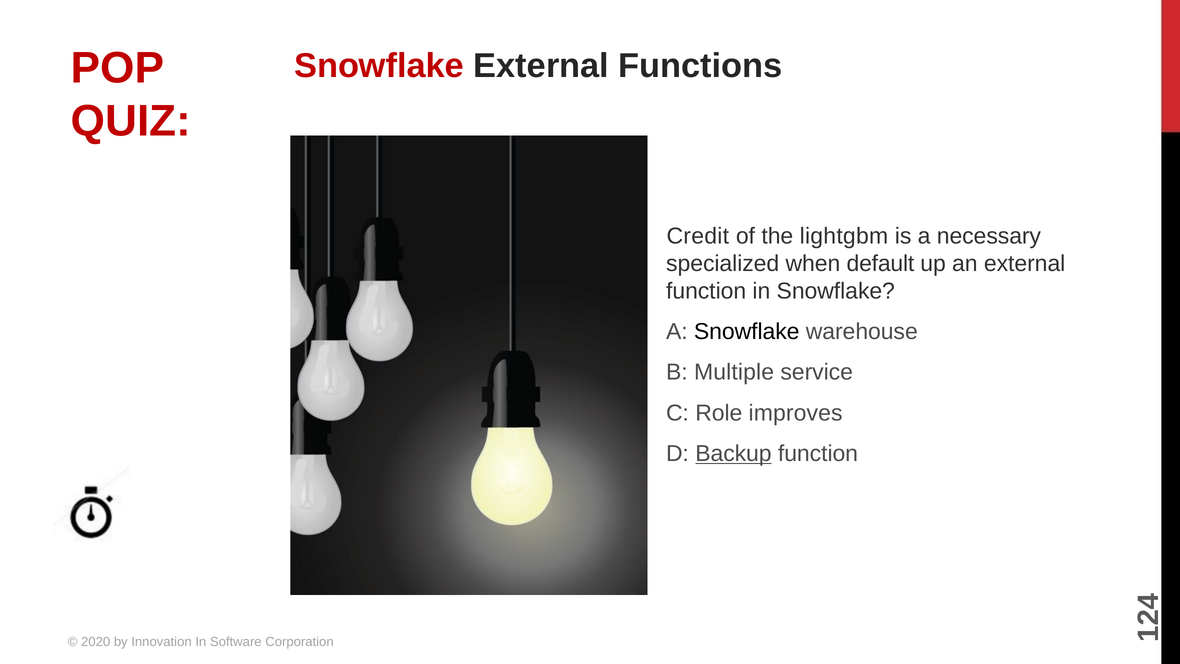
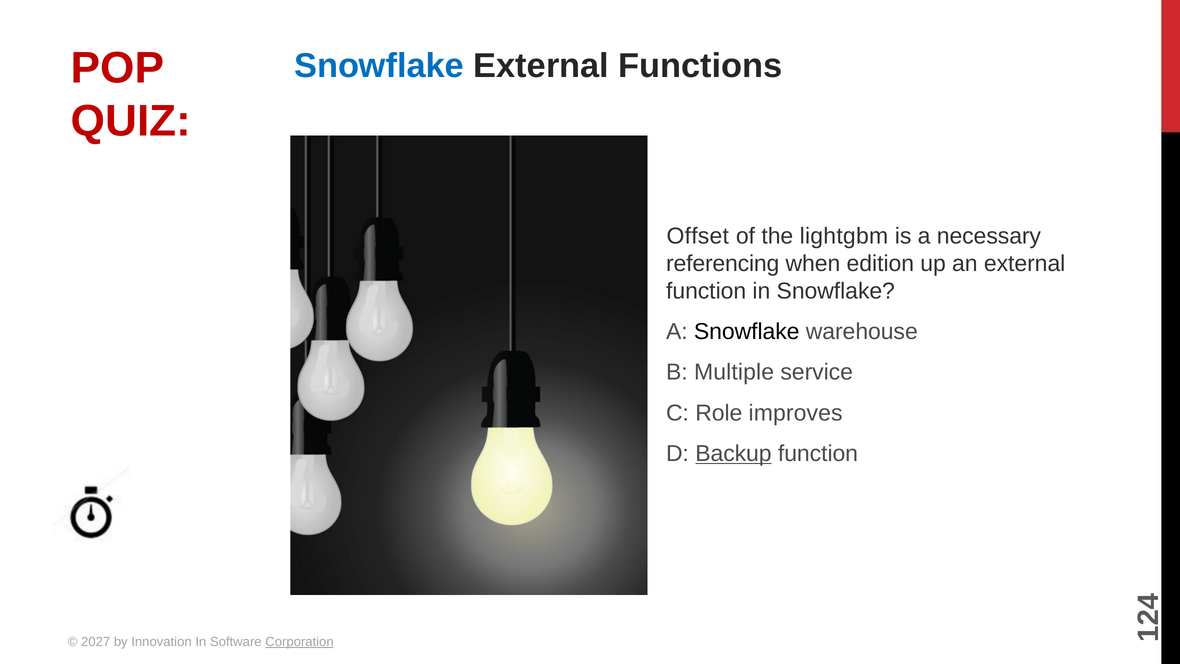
Snowflake colour: red -> blue (379, 66)
Credit: Credit -> Offset (698, 236)
specialized: specialized -> referencing (723, 263)
default: default -> edition (880, 263)
2020: 2020 -> 2027 (96, 642)
Corporation underline: none -> present (299, 642)
